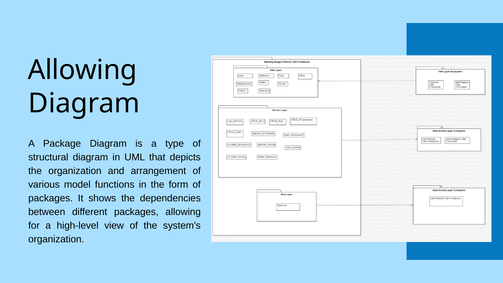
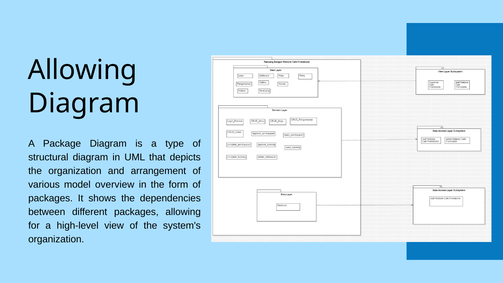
functions: functions -> overview (115, 185)
